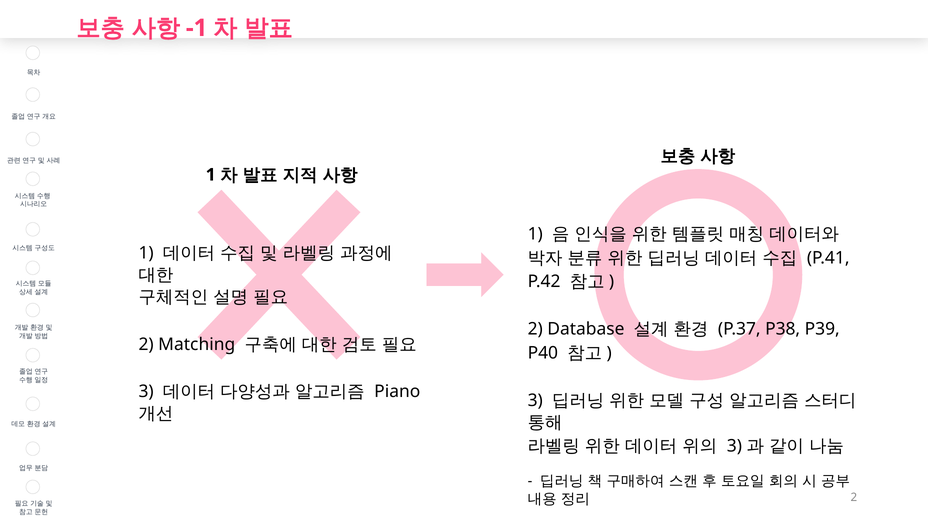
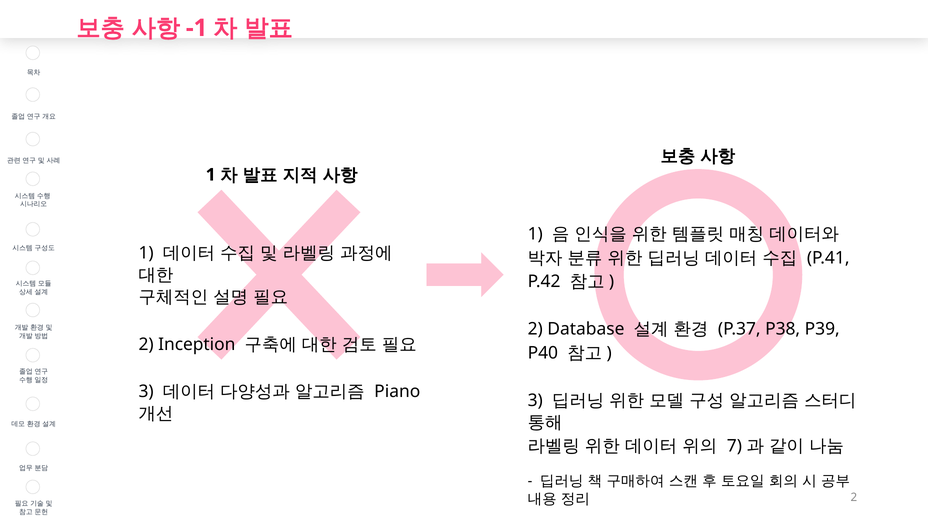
Matching: Matching -> Inception (197, 344)
3: 3 -> 7 (734, 446)
